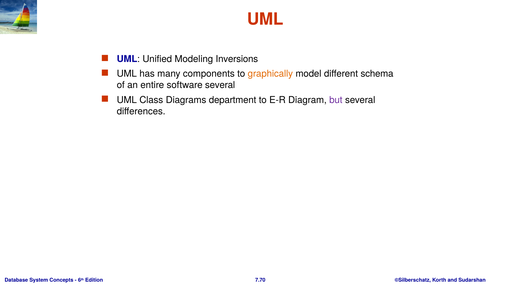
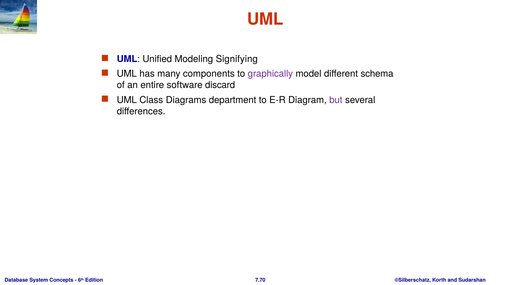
Inversions: Inversions -> Signifying (237, 59)
graphically colour: orange -> purple (270, 74)
software several: several -> discard (220, 85)
